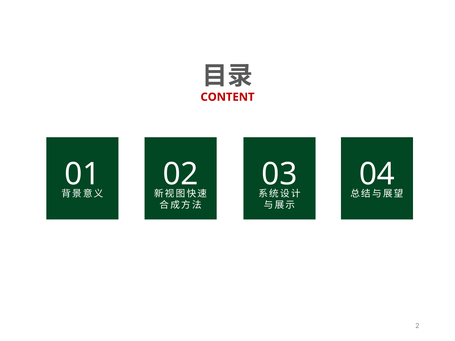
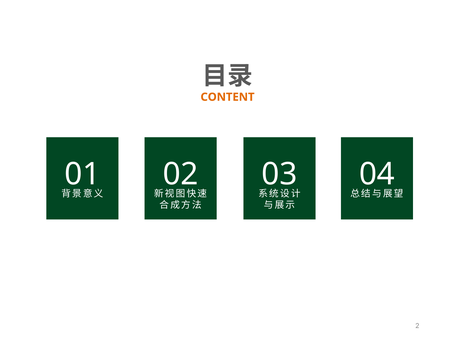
CONTENT colour: red -> orange (228, 97)
